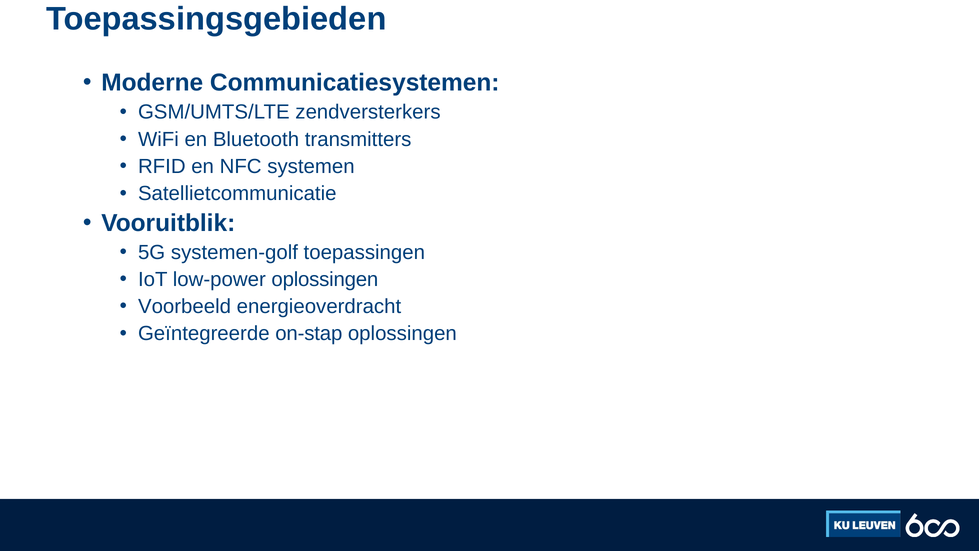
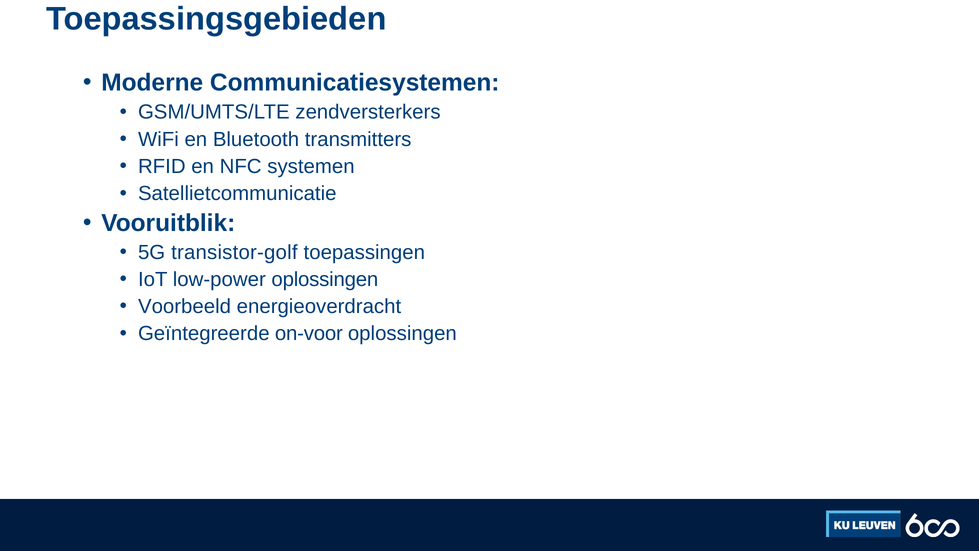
systemen-golf: systemen-golf -> transistor-golf (234, 252)
on-stap: on-stap -> on-voor (309, 333)
